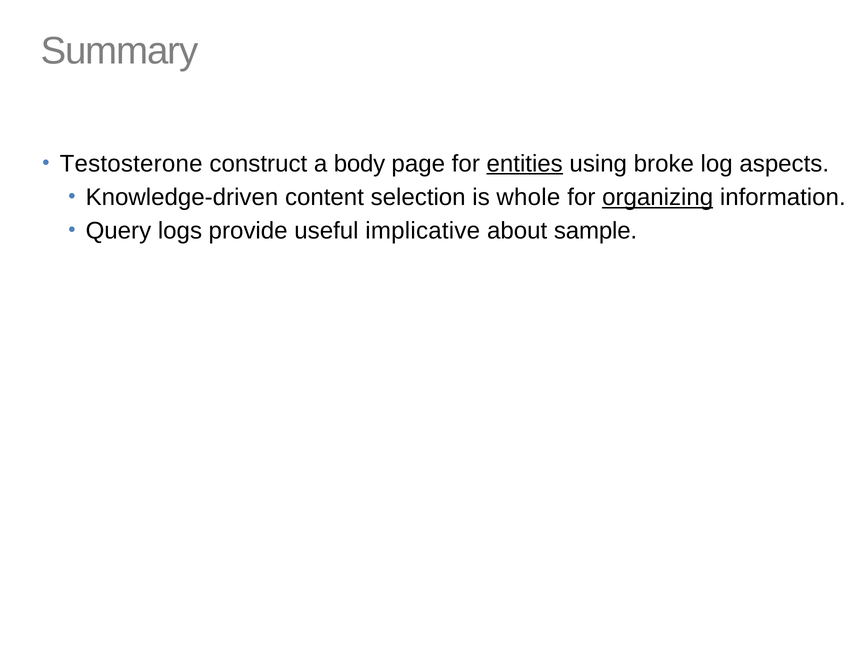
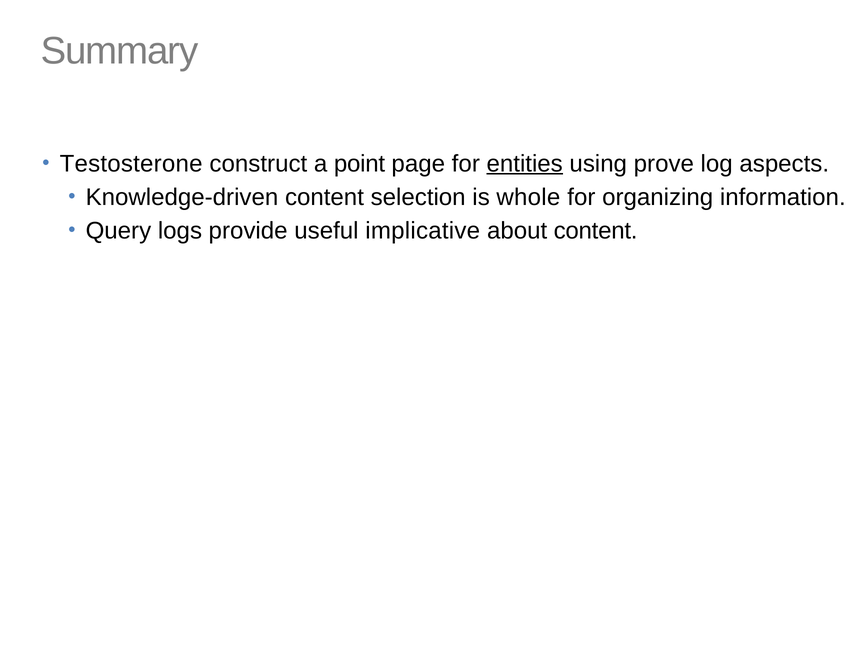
body: body -> point (360, 164)
broke: broke -> prove (664, 164)
organizing underline: present -> none (658, 197)
about sample: sample -> content (596, 231)
